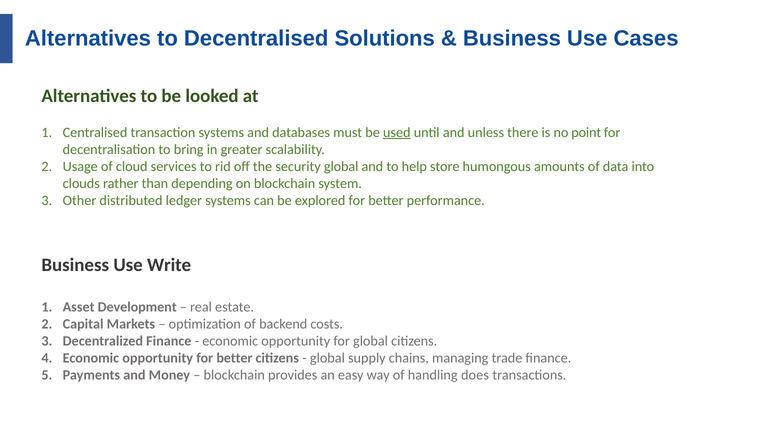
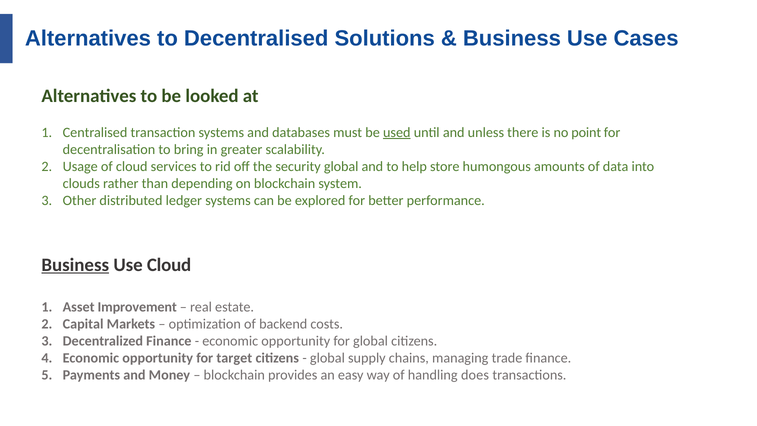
Business underline: none -> present (75, 265)
Use Write: Write -> Cloud (169, 265)
Development: Development -> Improvement (137, 307)
opportunity for better: better -> target (234, 358)
